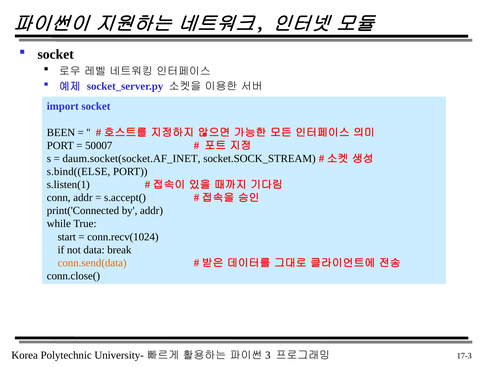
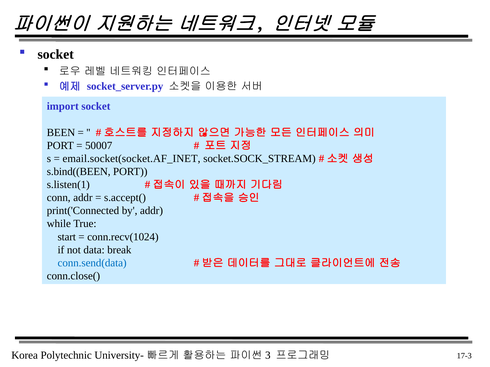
daum.socket(socket.AF_INET: daum.socket(socket.AF_INET -> email.socket(socket.AF_INET (131, 159)
s.bind((ELSE: s.bind((ELSE -> s.bind((BEEN (79, 172)
conn.send(data colour: orange -> blue (92, 263)
